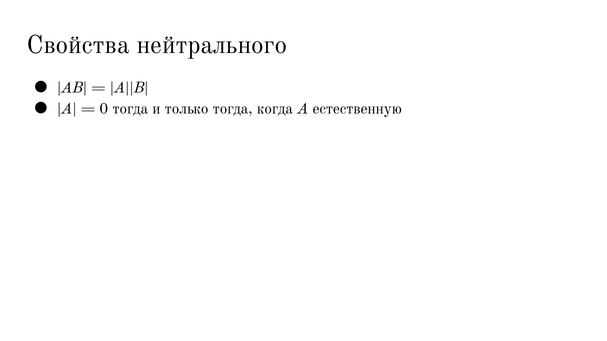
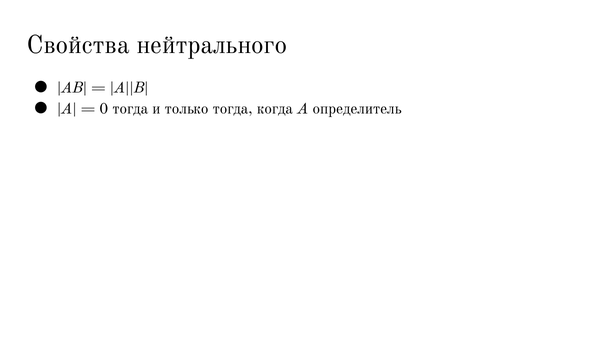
естественную: естественную -> определитель (357, 109)
